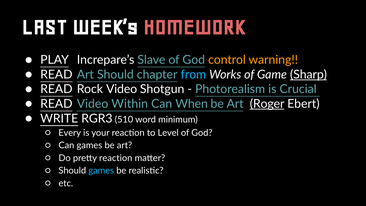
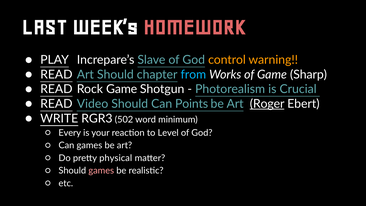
Sharp underline: present -> none (308, 75)
Rock Video: Video -> Game (122, 89)
Video Within: Within -> Should (130, 104)
When: When -> Points (192, 104)
510: 510 -> 502 (124, 119)
pretty reaction: reaction -> physical (116, 158)
games colour: light blue -> pink (101, 171)
